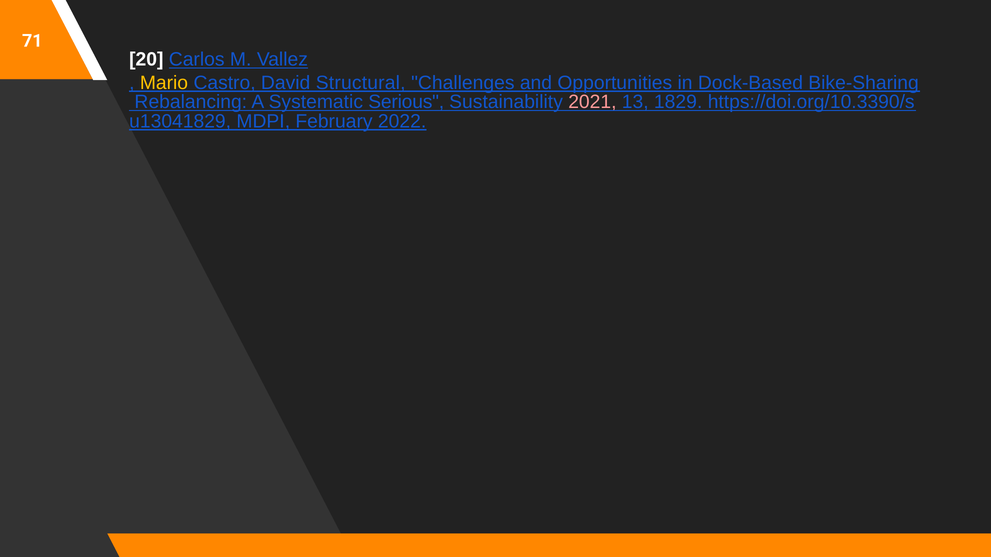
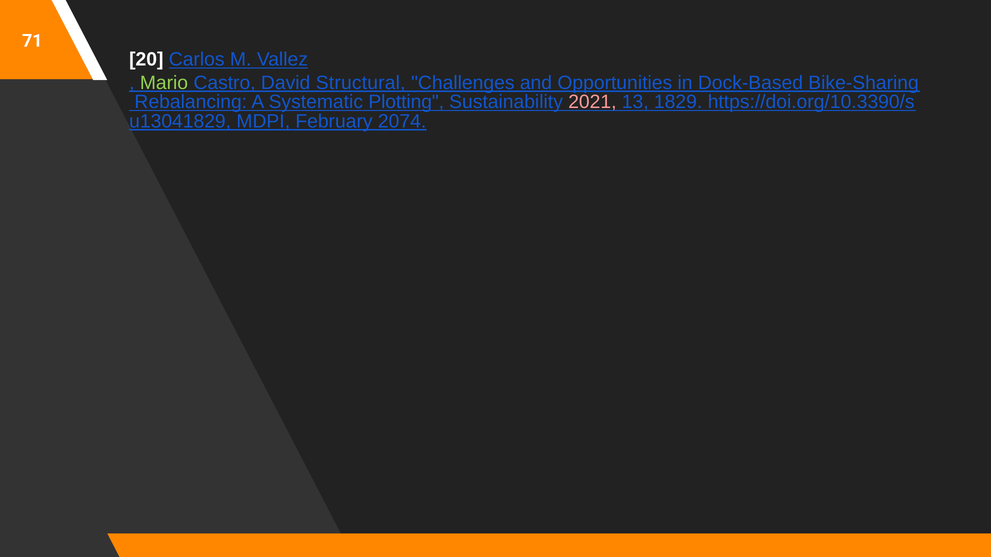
Mario colour: yellow -> light green (164, 83)
Serious: Serious -> Plotting (406, 102)
2022: 2022 -> 2074 (402, 121)
